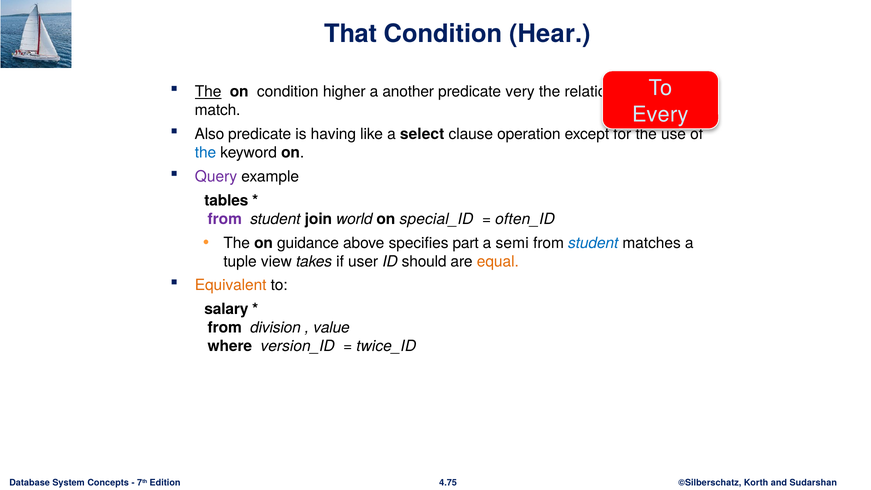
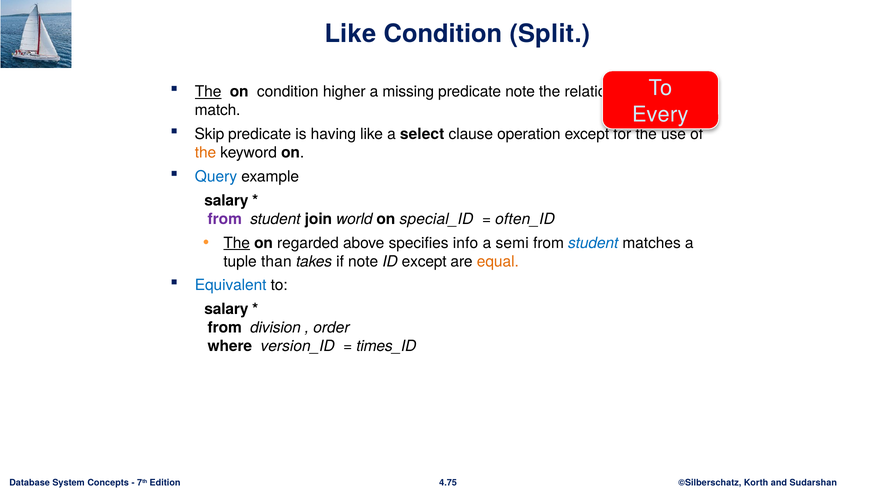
That: That -> Like (350, 34)
Hear: Hear -> Split (550, 34)
another: another -> missing (408, 92)
predicate very: very -> note (520, 92)
Also: Also -> Skip (209, 134)
the colour: blue -> orange (205, 153)
Query colour: purple -> blue (216, 177)
tables: tables -> salary (226, 200)
The underline: none -> present (237, 243)
guidance: guidance -> regarded (308, 243)
part: part -> info (465, 243)
view: view -> than (276, 261)
if user: user -> note (363, 261)
ID should: should -> except (424, 261)
Equivalent colour: orange -> blue (231, 285)
value: value -> order (331, 328)
twice_ID: twice_ID -> times_ID (386, 346)
